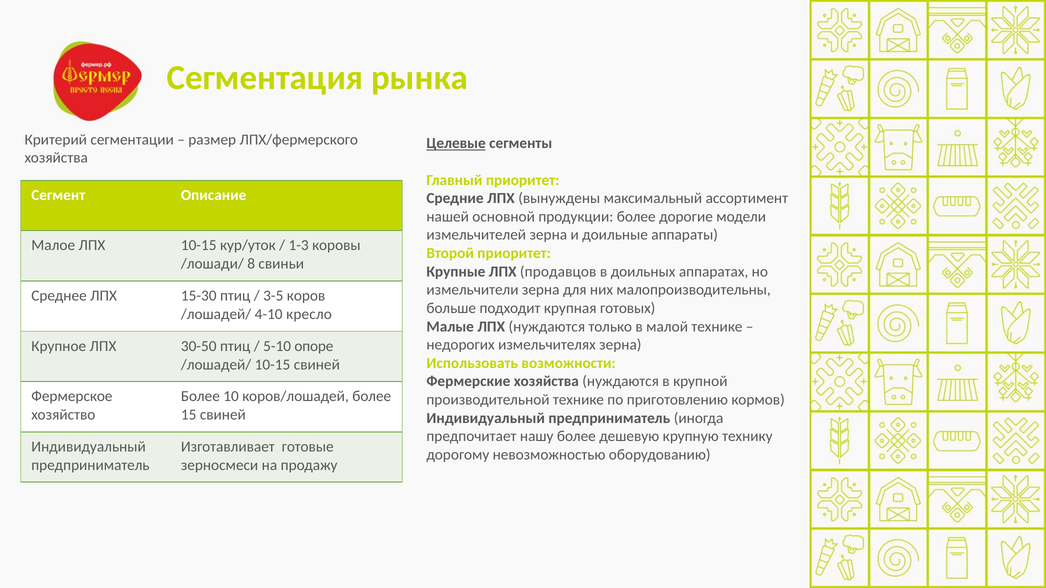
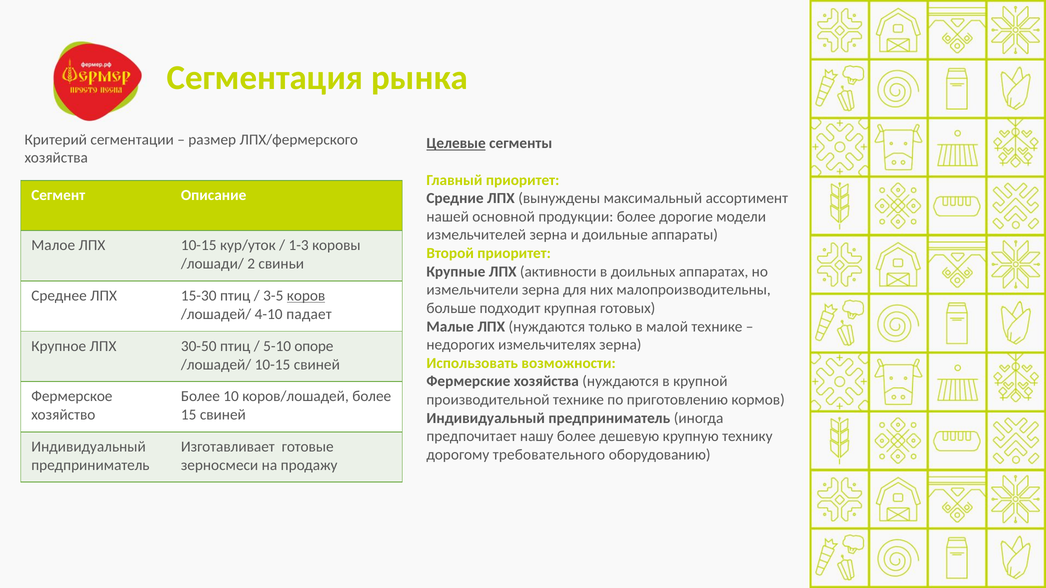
8: 8 -> 2 (251, 264)
продавцов: продавцов -> активности (558, 272)
коров underline: none -> present (306, 296)
кресло: кресло -> падает (309, 314)
невозможностью: невозможностью -> требовательного (549, 455)
